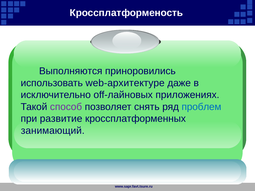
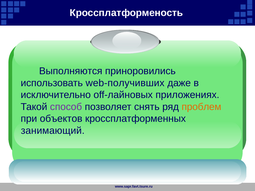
web-архитектуре: web-архитектуре -> web-получивших (125, 83)
проблем colour: blue -> orange (201, 107)
развитие: развитие -> объектов (61, 119)
